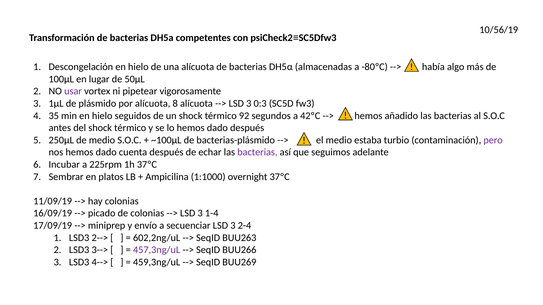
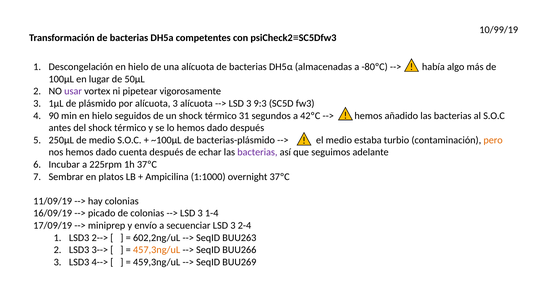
10/56/19: 10/56/19 -> 10/99/19 (499, 30)
alícuota 8: 8 -> 3 (175, 104)
0:3: 0:3 -> 9:3 (260, 104)
35: 35 -> 90 (54, 116)
92: 92 -> 31 (244, 116)
pero colour: purple -> orange (493, 140)
457,3ng/uL colour: purple -> orange (157, 250)
